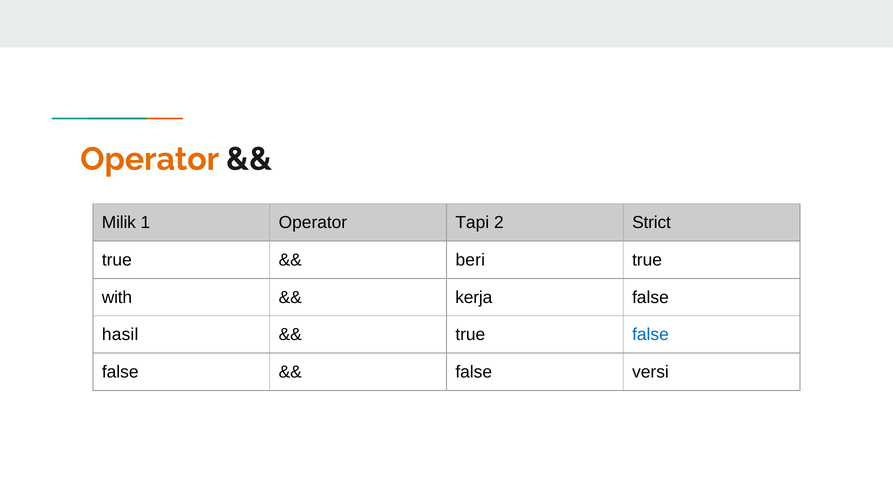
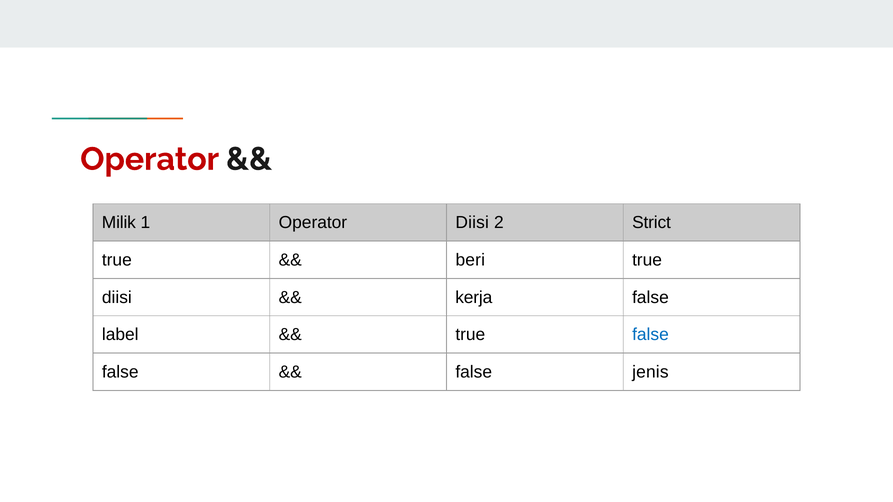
Operator colour: orange -> red (150, 159)
Operator Tapi: Tapi -> Diisi (472, 223)
with: with -> diisi (117, 298)
hasil: hasil -> label (120, 335)
versi: versi -> jenis (650, 372)
